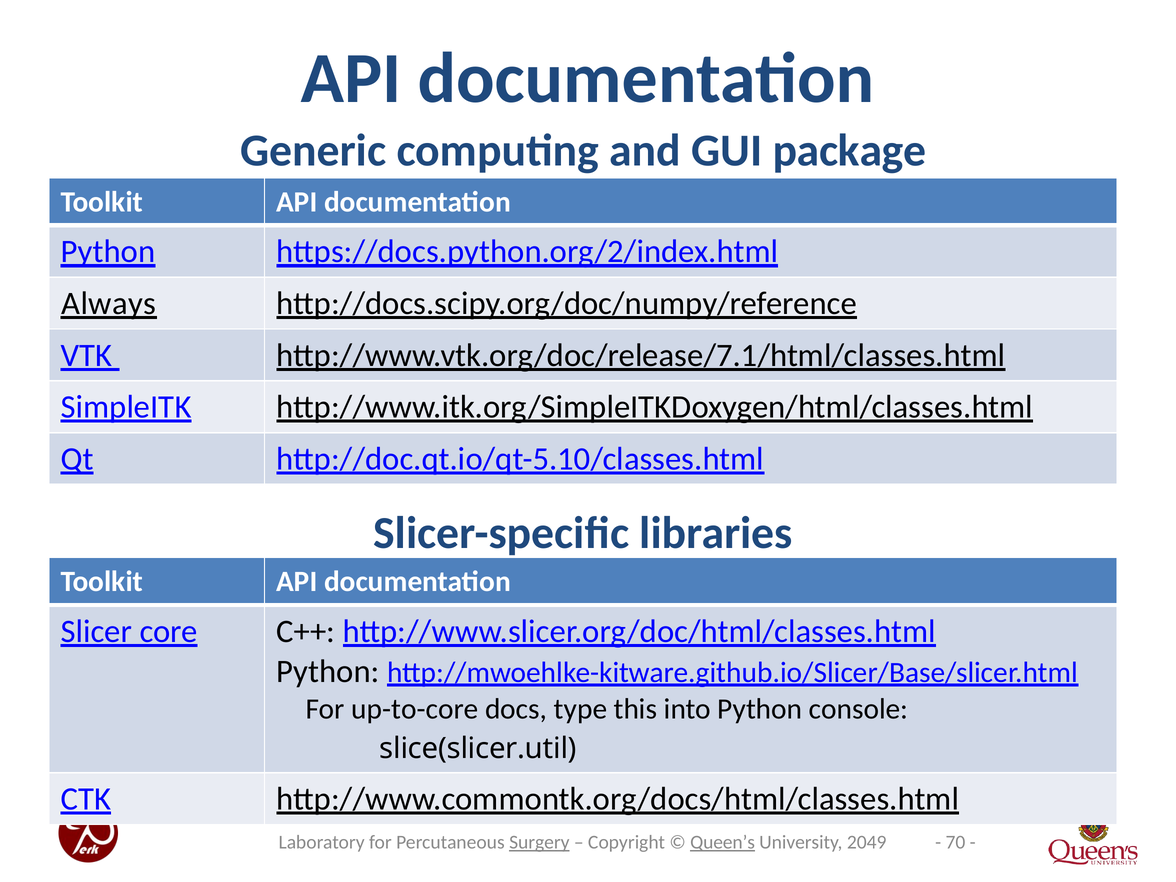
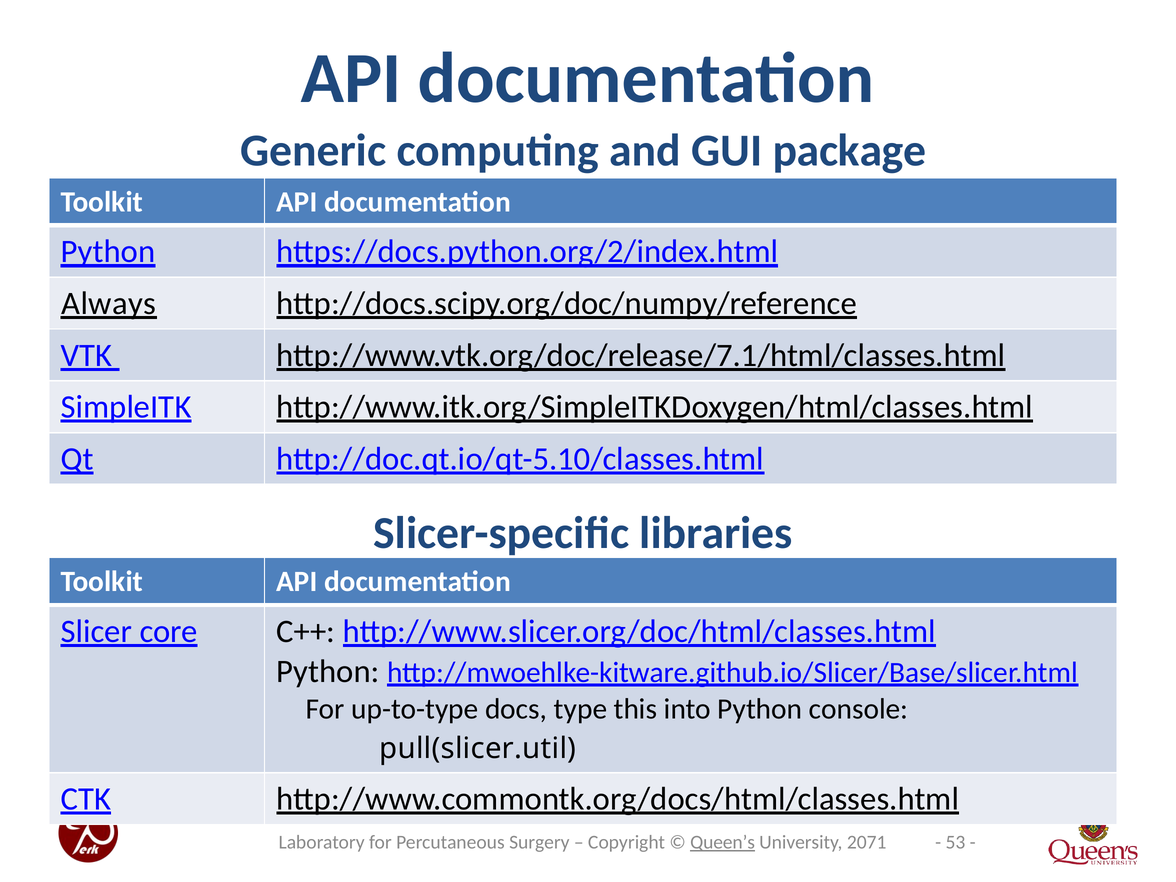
up-to-core: up-to-core -> up-to-type (415, 709)
slice(slicer.util: slice(slicer.util -> pull(slicer.util (478, 748)
70: 70 -> 53 (956, 842)
Surgery underline: present -> none (539, 842)
2049: 2049 -> 2071 (867, 842)
